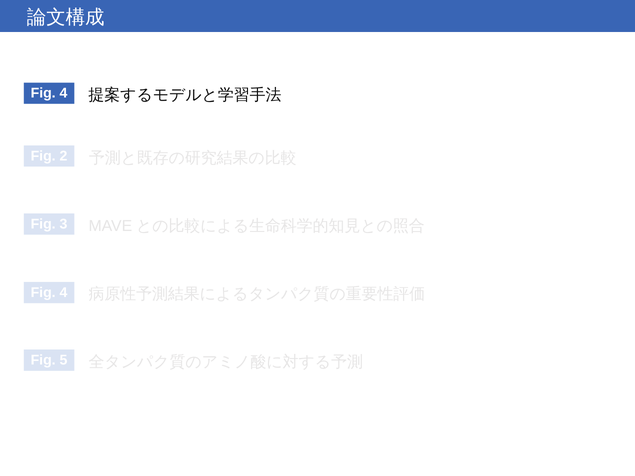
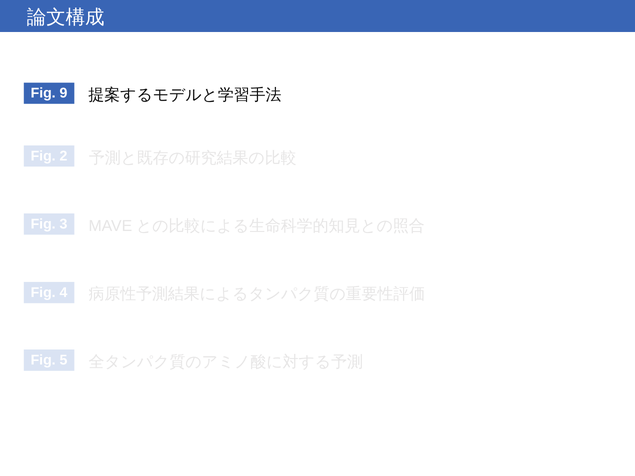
4: 4 -> 9 (63, 93)
